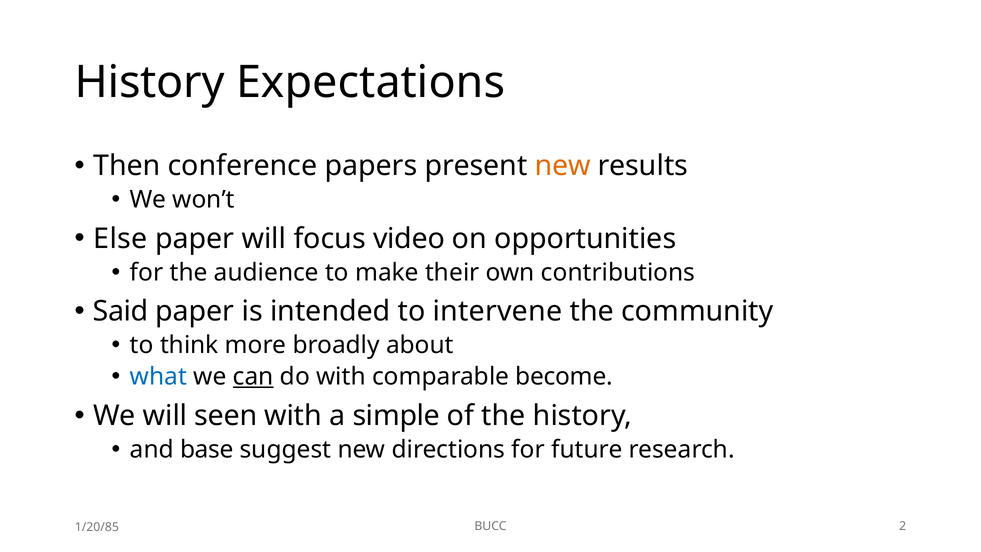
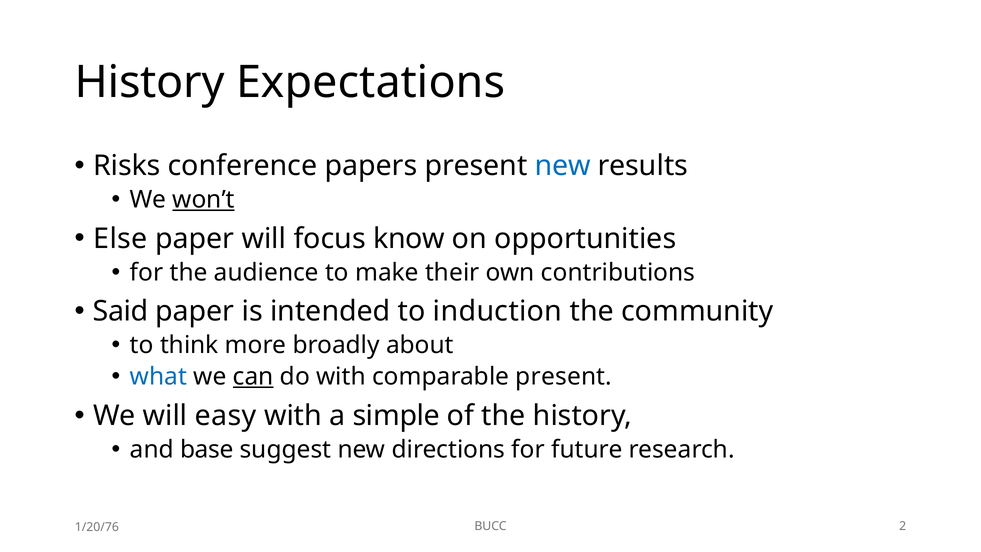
Then: Then -> Risks (127, 166)
new colour: orange -> blue (563, 166)
won’t underline: none -> present (204, 200)
video: video -> know (409, 239)
intervene: intervene -> induction (498, 311)
comparable become: become -> present (564, 377)
seen: seen -> easy (226, 416)
1/20/85: 1/20/85 -> 1/20/76 (97, 527)
